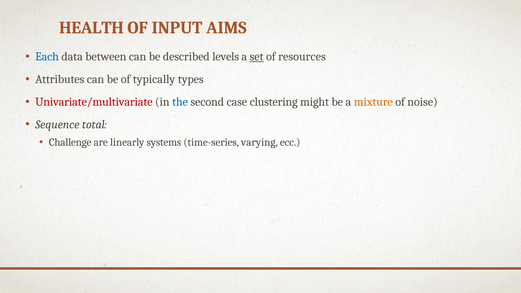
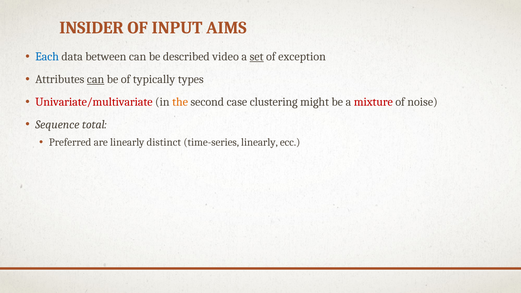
HEALTH: HEALTH -> INSIDER (91, 28)
levels: levels -> video (226, 57)
resources: resources -> exception (302, 57)
can underline: none -> present (96, 79)
the colour: blue -> orange (180, 102)
mixture colour: orange -> red (373, 102)
Challenge: Challenge -> Preferred (70, 142)
systems: systems -> distinct (164, 142)
time-series varying: varying -> linearly (259, 142)
